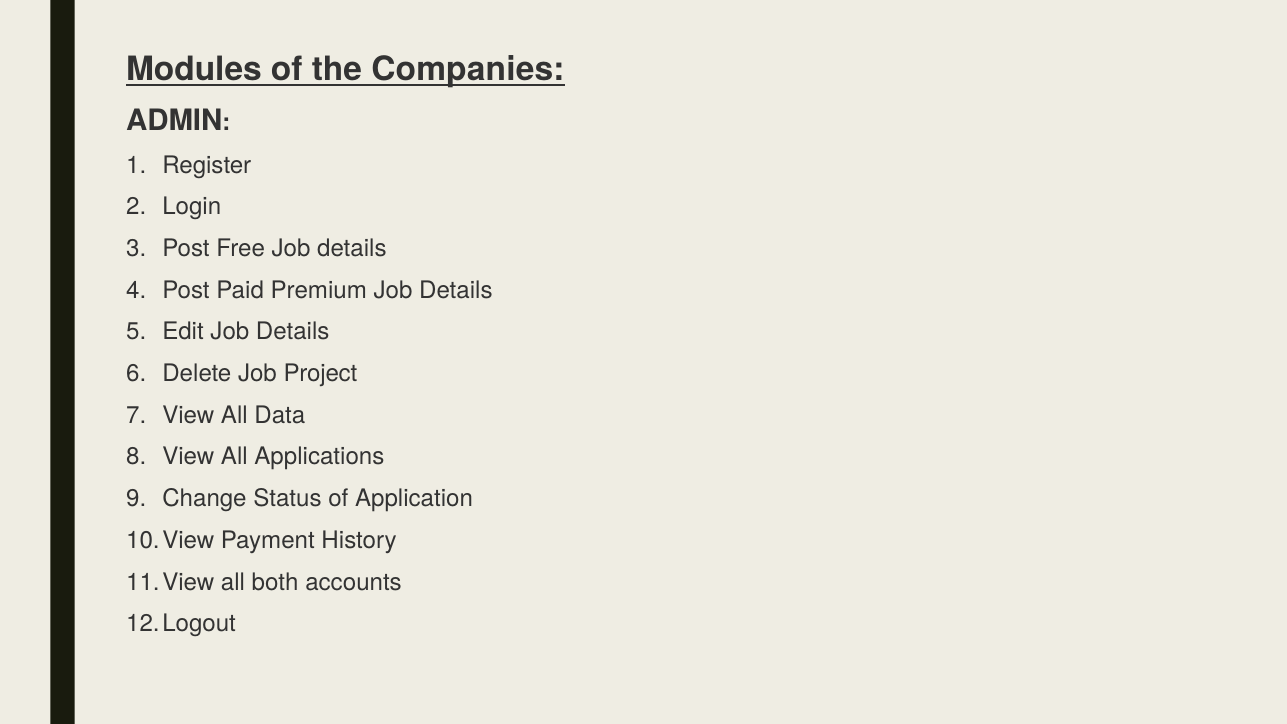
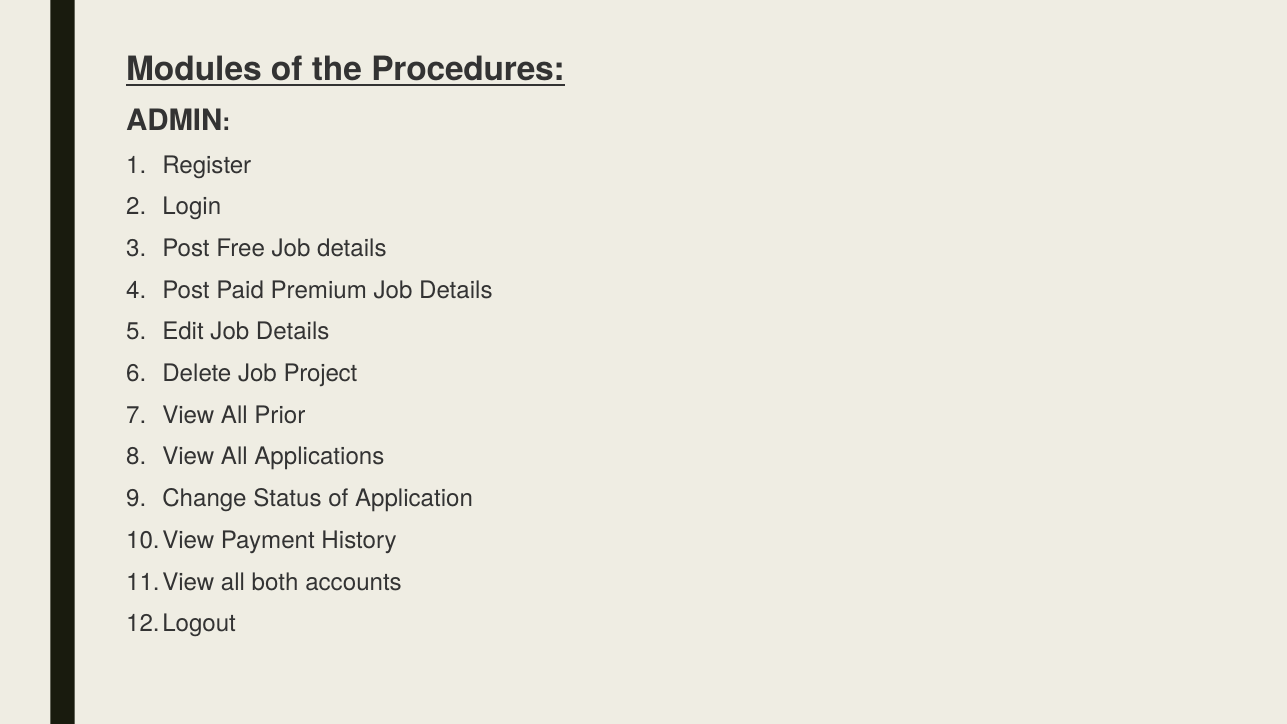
Companies: Companies -> Procedures (468, 70)
Data: Data -> Prior (280, 415)
